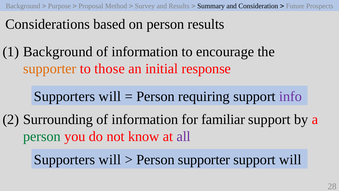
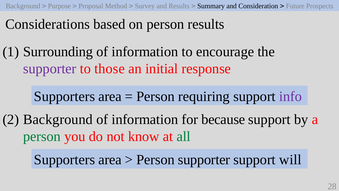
Background: Background -> Surrounding (58, 52)
supporter colour: orange -> purple (50, 69)
will: will -> area (110, 96)
Surrounding: Surrounding -> Background (58, 119)
familiar: familiar -> because (223, 119)
all colour: purple -> green (184, 136)
will: will -> area (110, 159)
